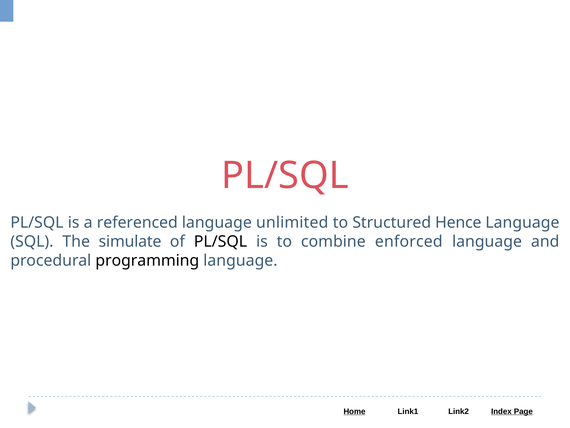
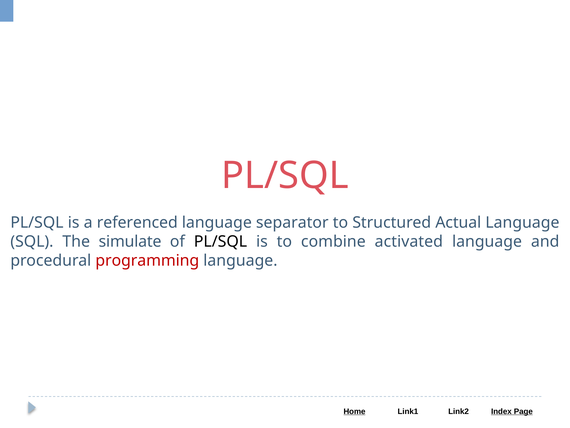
unlimited: unlimited -> separator (292, 222)
Hence: Hence -> Actual (458, 222)
enforced: enforced -> activated (409, 241)
programming colour: black -> red (147, 260)
